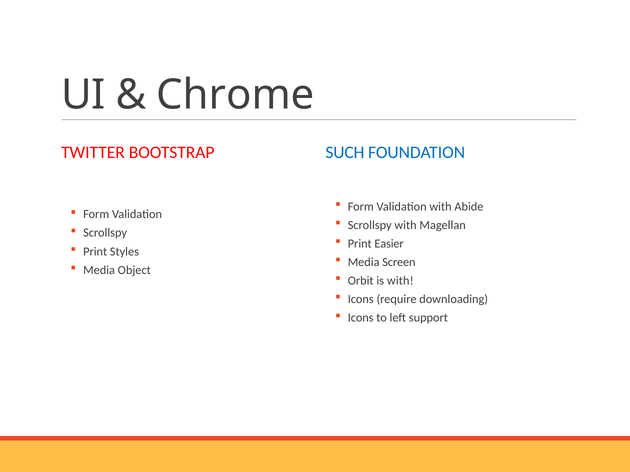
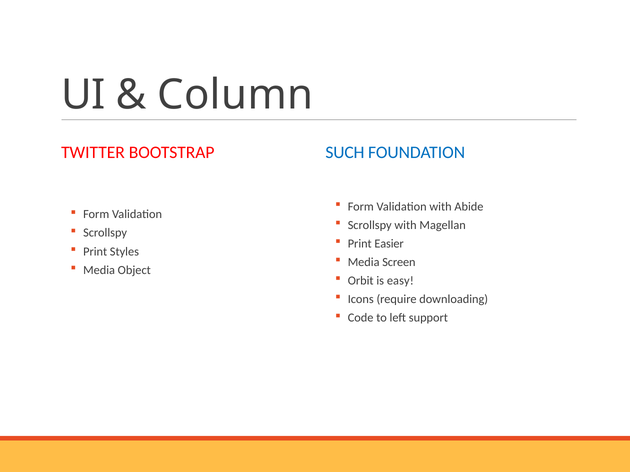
Chrome: Chrome -> Column (235, 95)
is with: with -> easy (400, 281)
Icons: Icons -> Code (361, 318)
